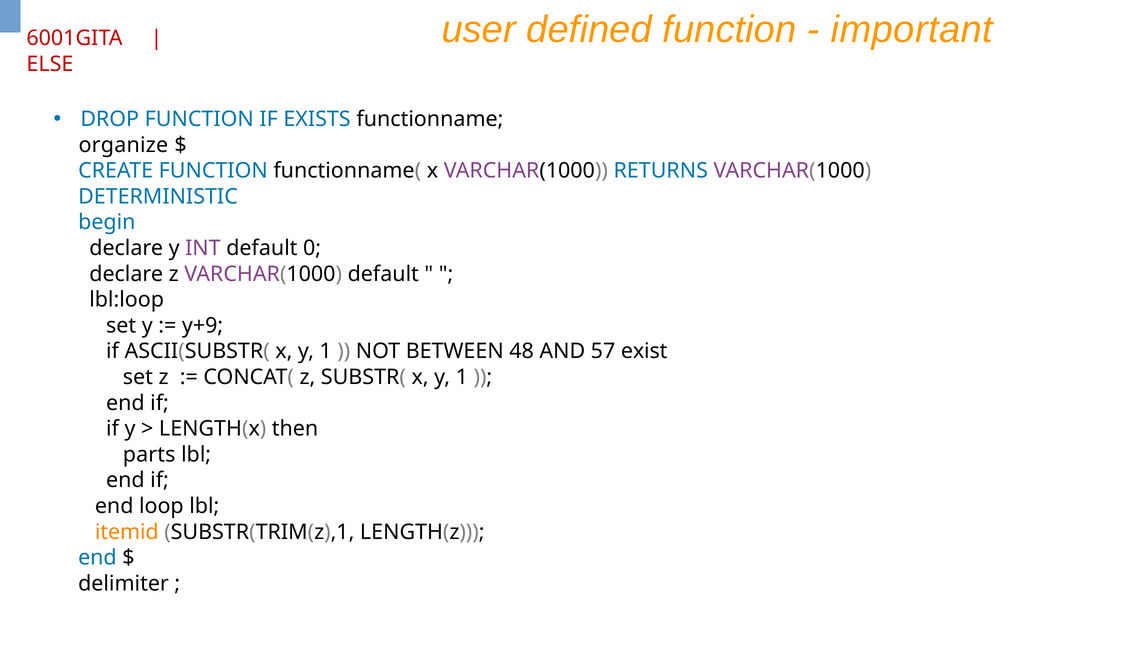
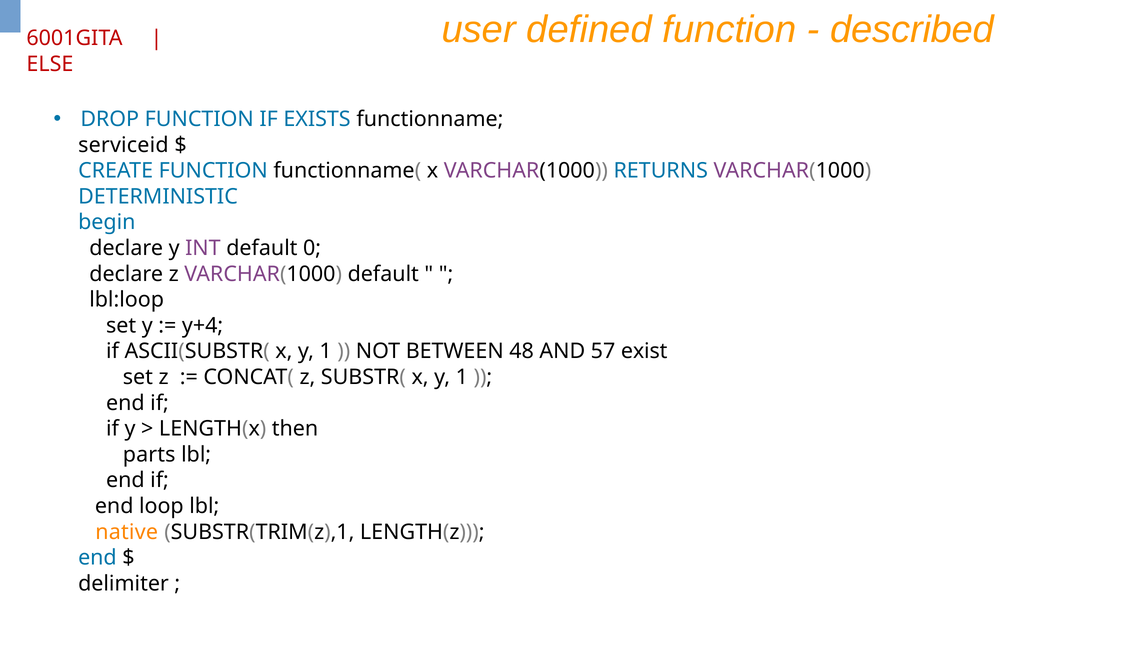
important: important -> described (912, 30)
organize: organize -> serviceid (123, 145)
y+9: y+9 -> y+4 (203, 325)
itemid: itemid -> native (127, 532)
